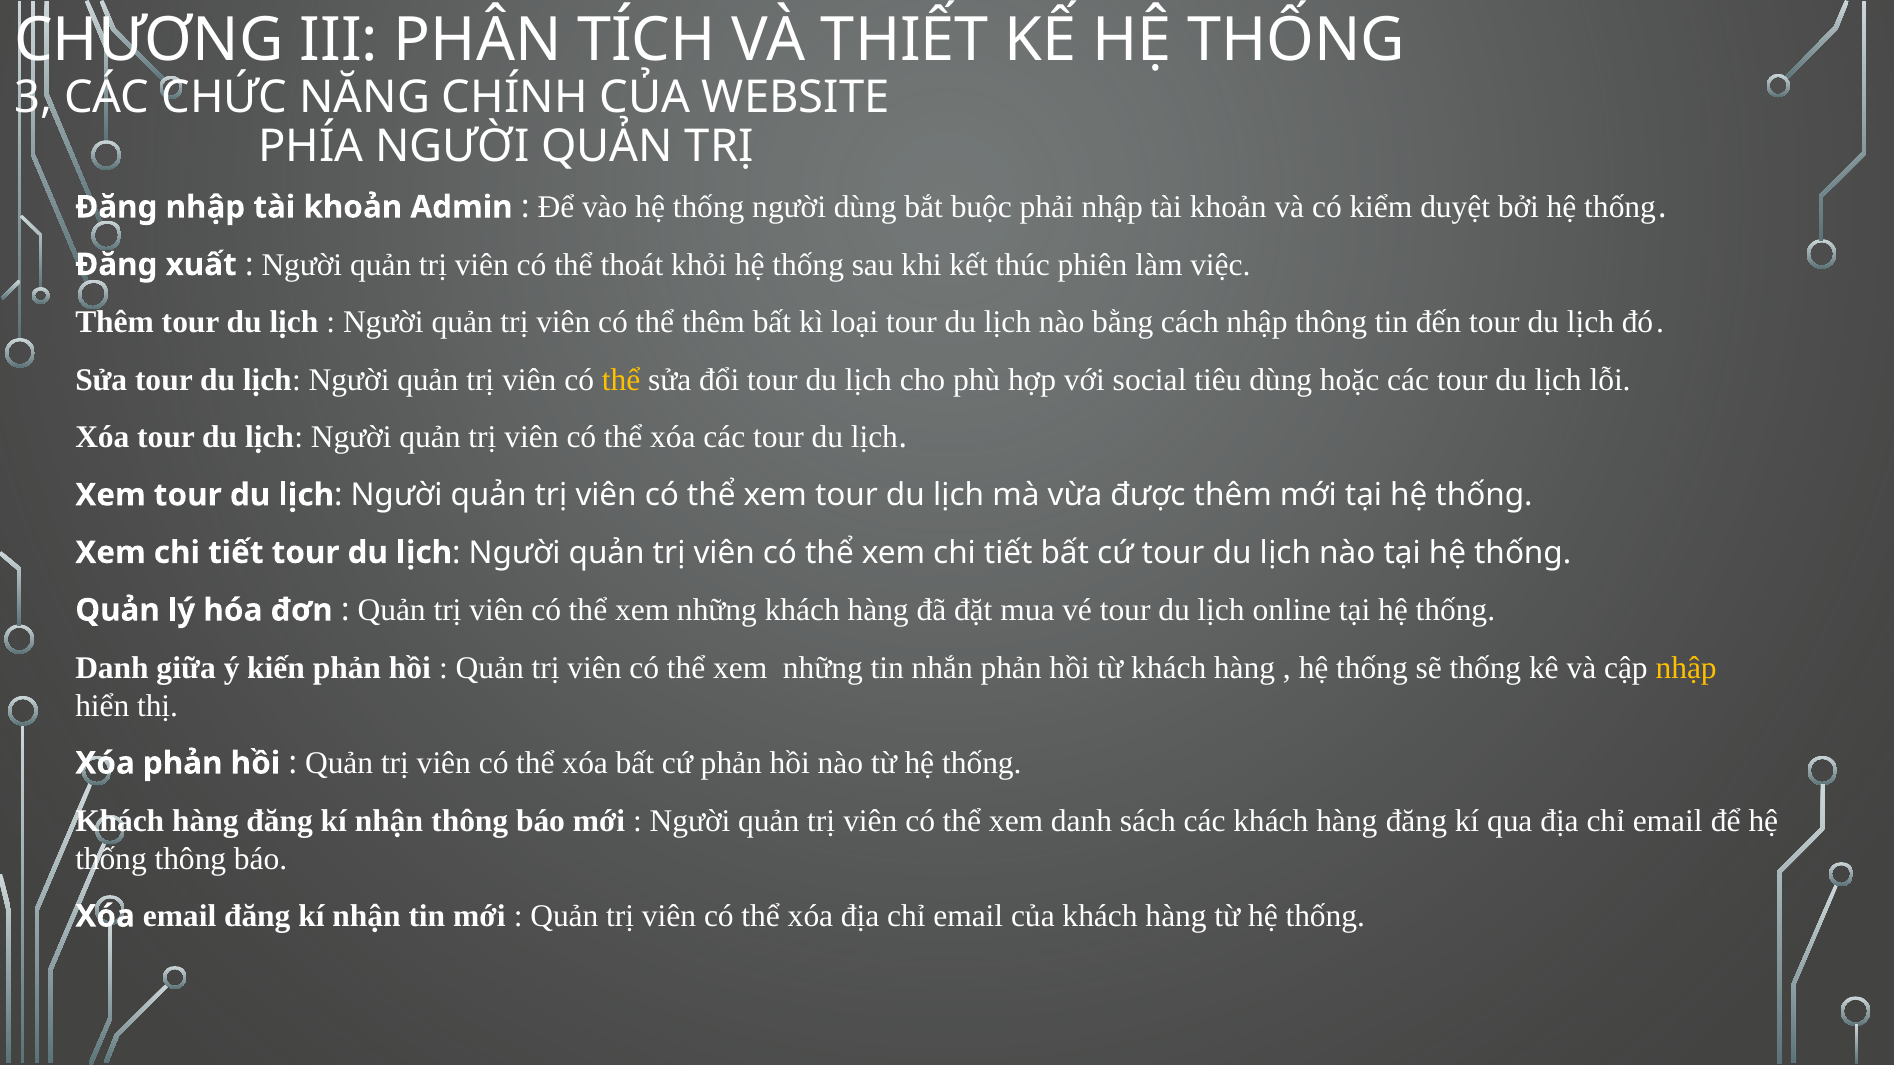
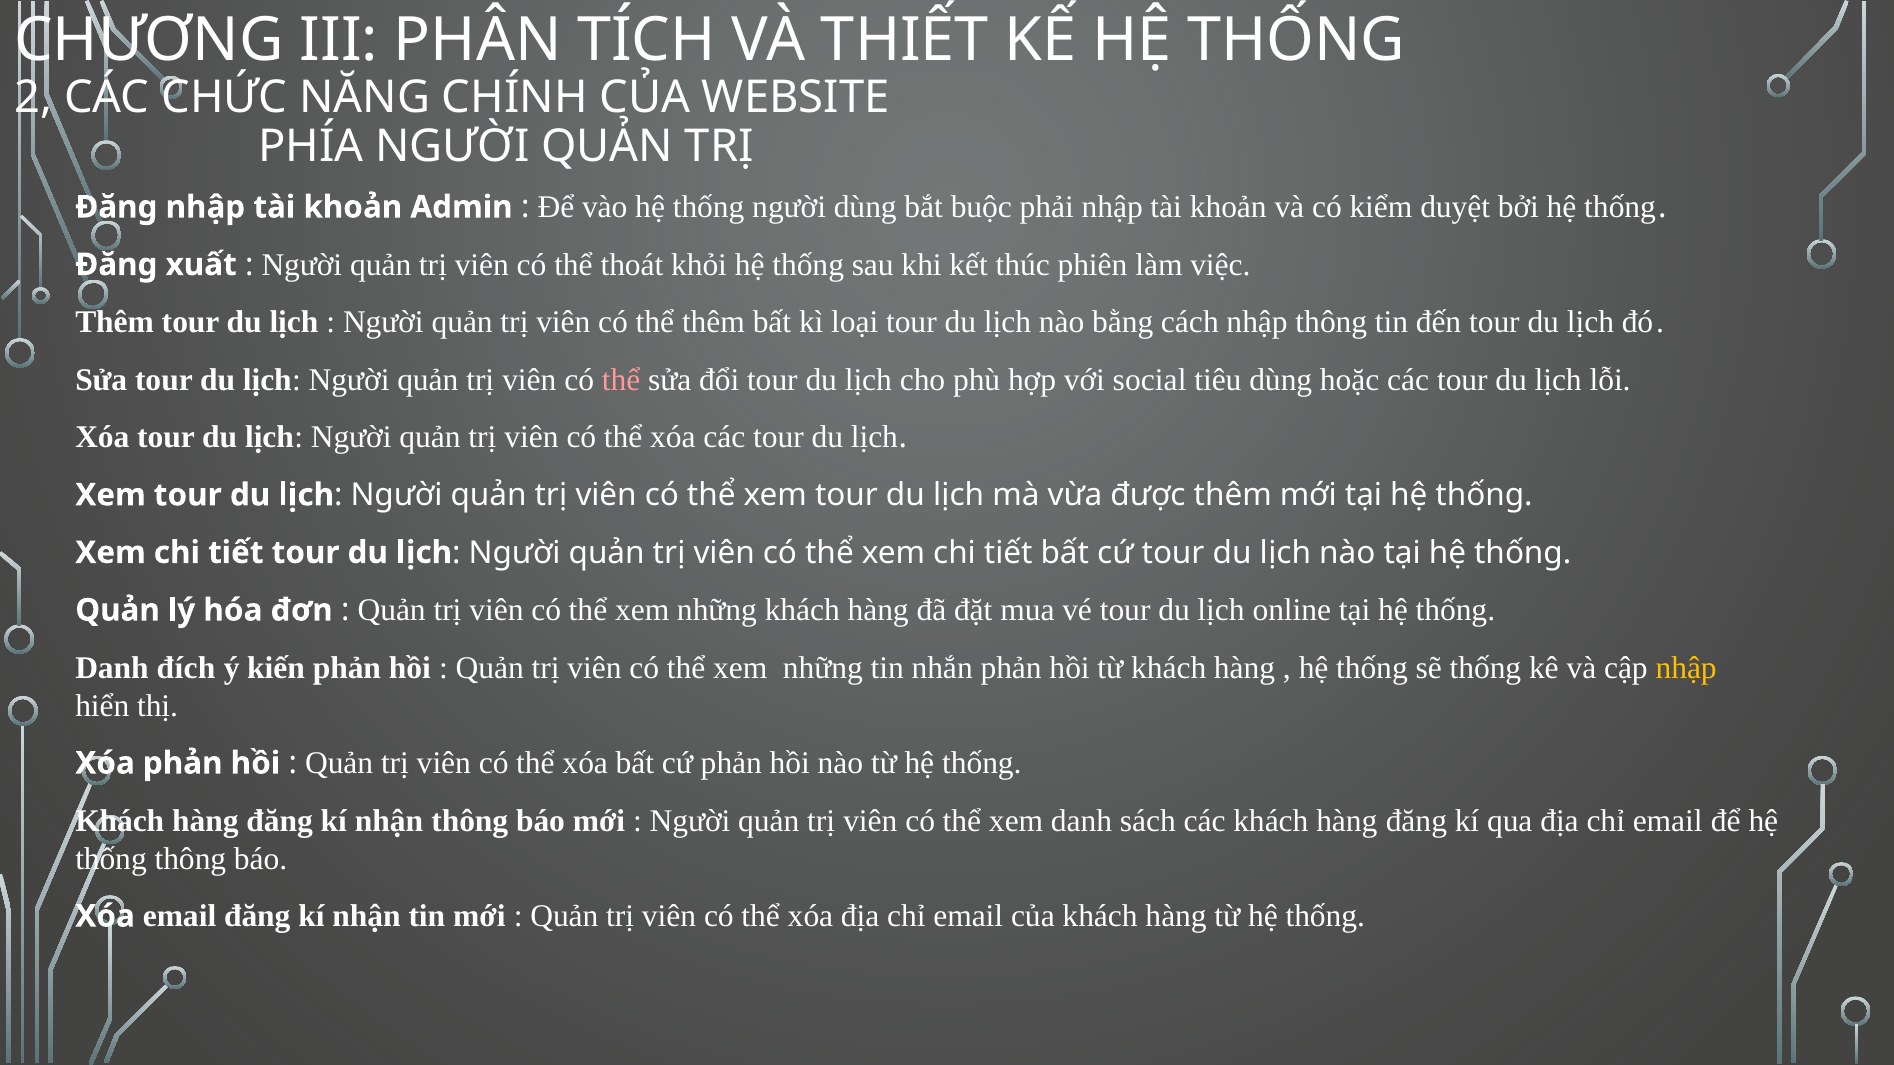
3: 3 -> 2 (33, 98)
thể colour: yellow -> pink (621, 380)
giữa: giữa -> đích (186, 668)
